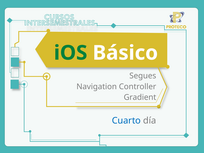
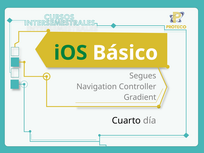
Cuarto colour: blue -> black (126, 121)
